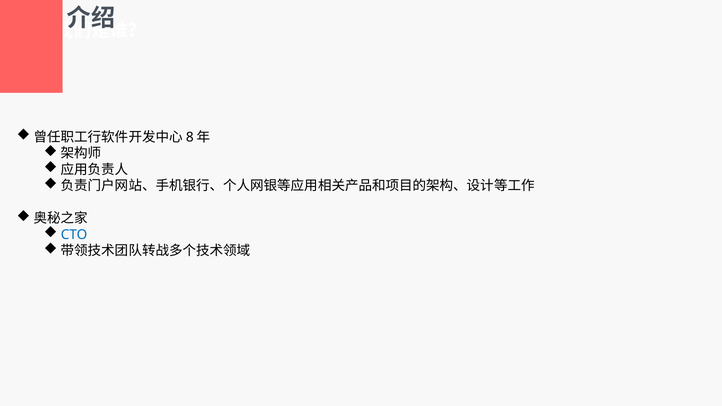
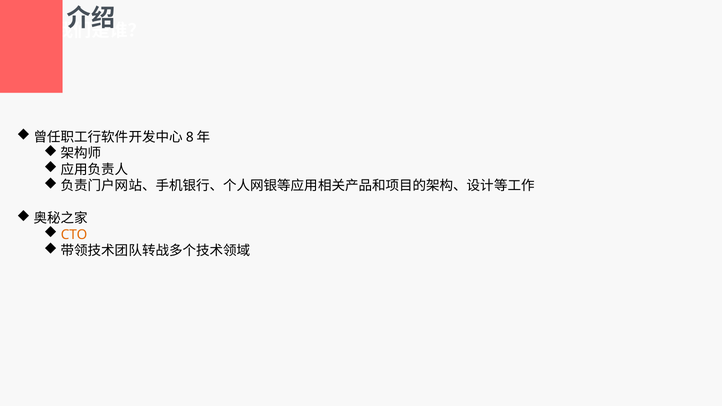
CTO colour: blue -> orange (74, 235)
